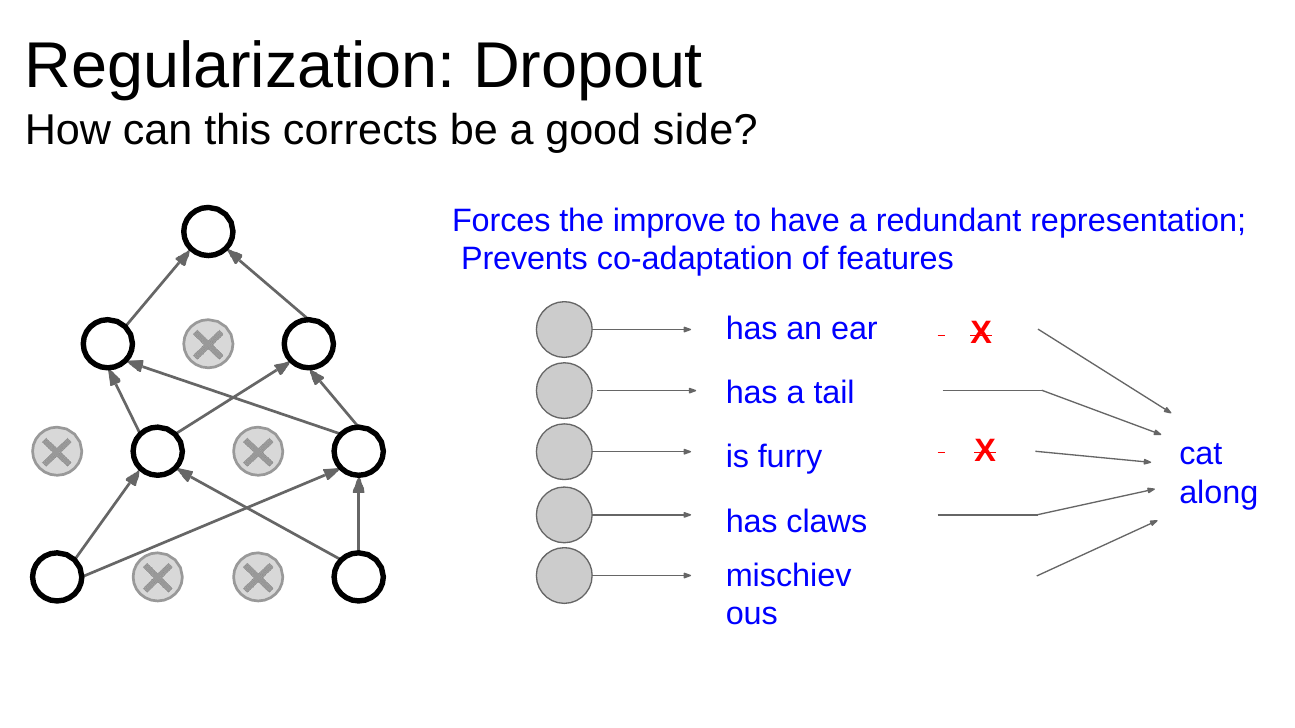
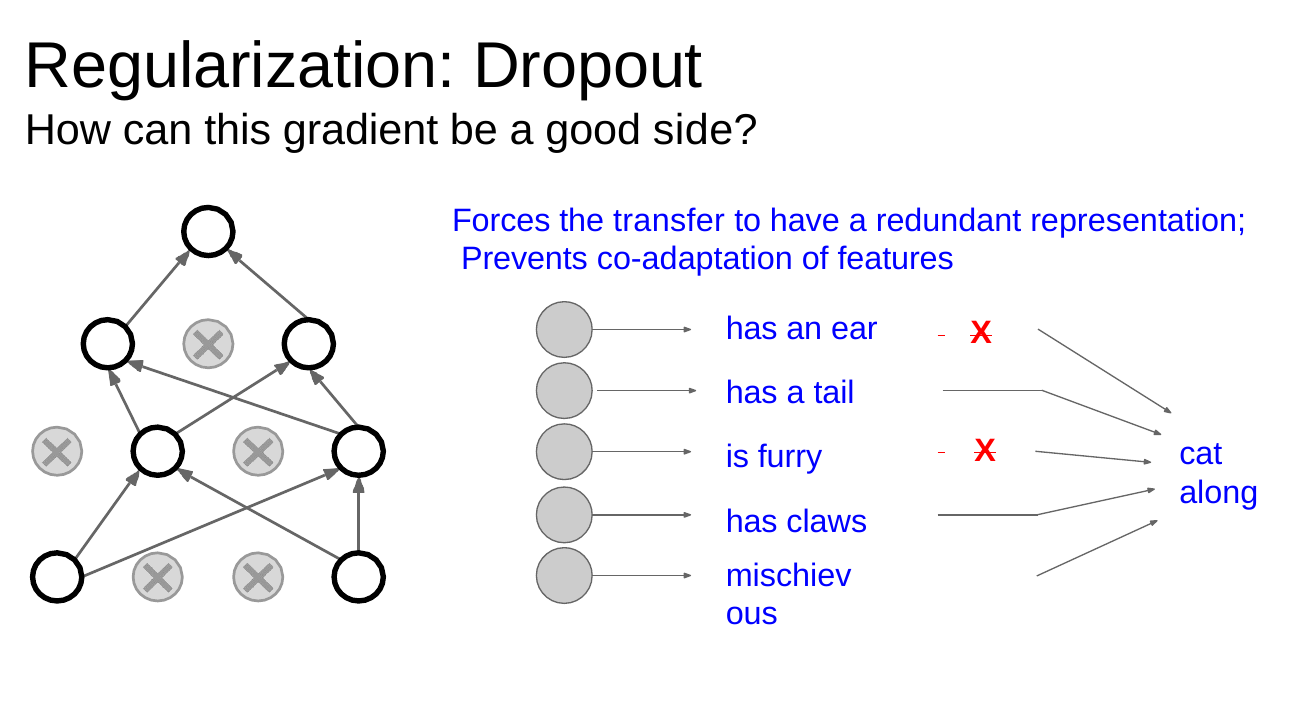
corrects: corrects -> gradient (361, 130)
improve: improve -> transfer (669, 221)
